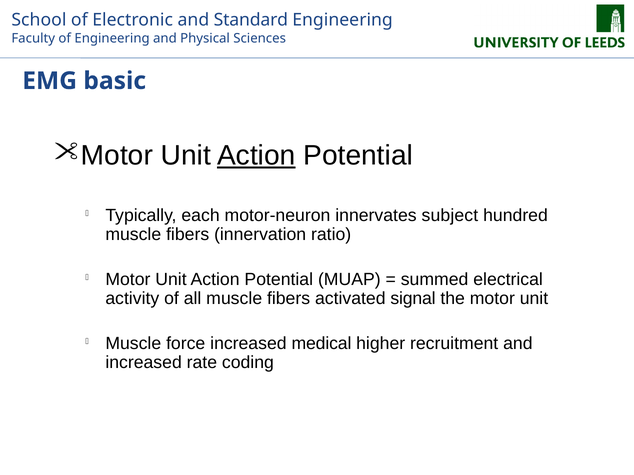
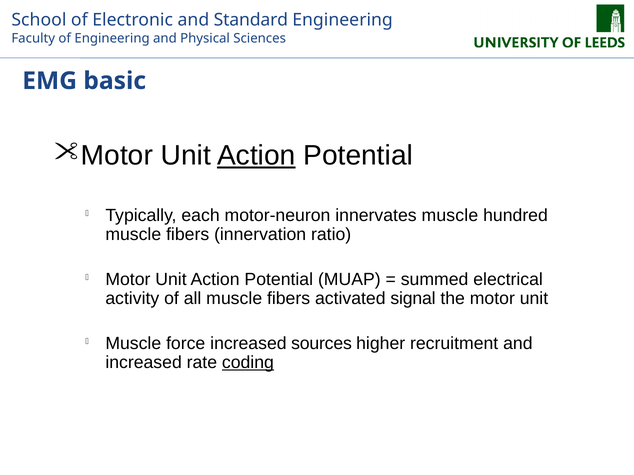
innervates subject: subject -> muscle (450, 215)
medical: medical -> sources (321, 344)
coding underline: none -> present (248, 363)
